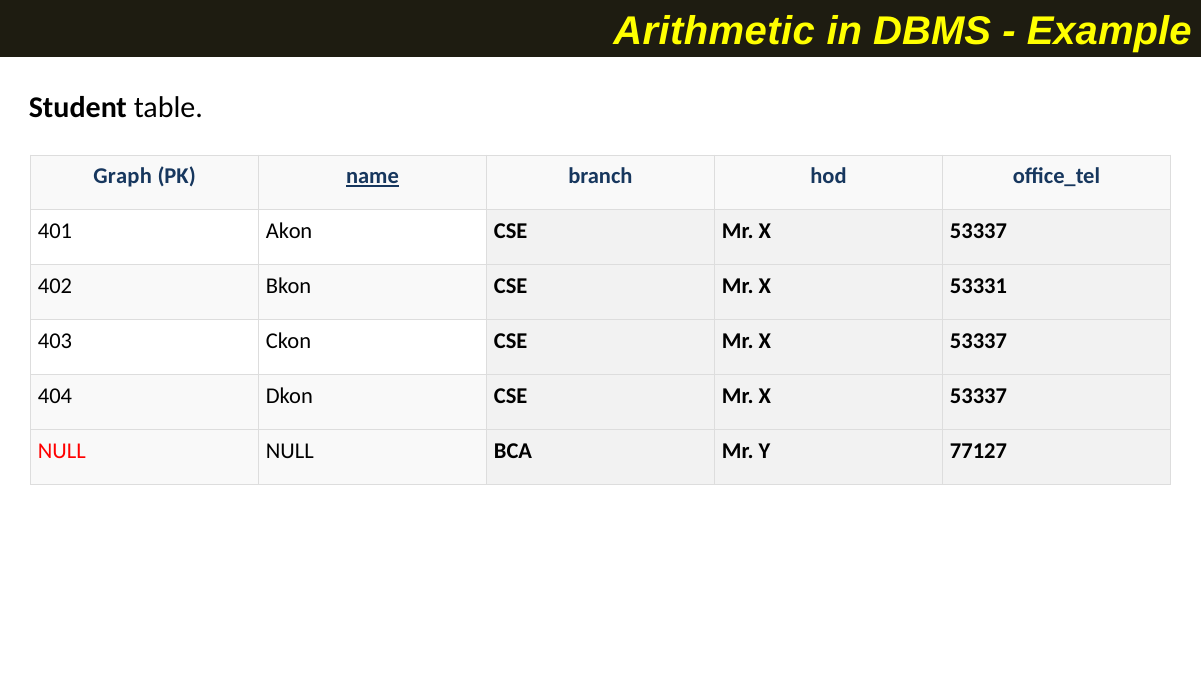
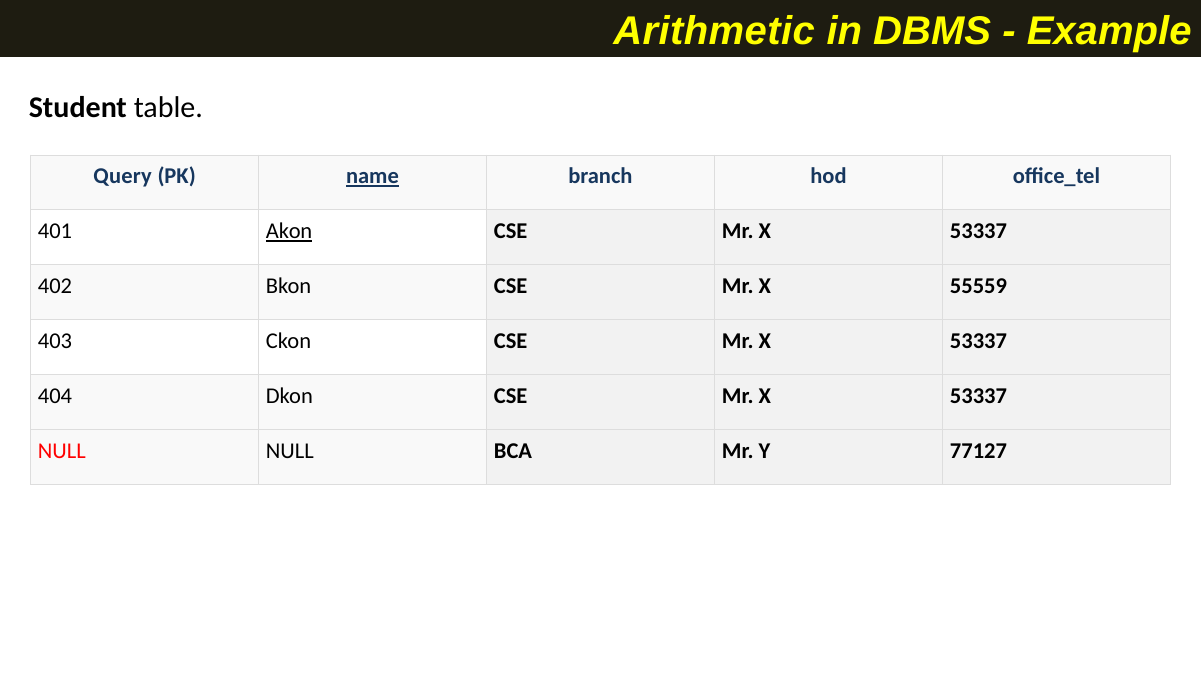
Graph: Graph -> Query (123, 176)
Akon underline: none -> present (289, 231)
53331: 53331 -> 55559 (978, 286)
